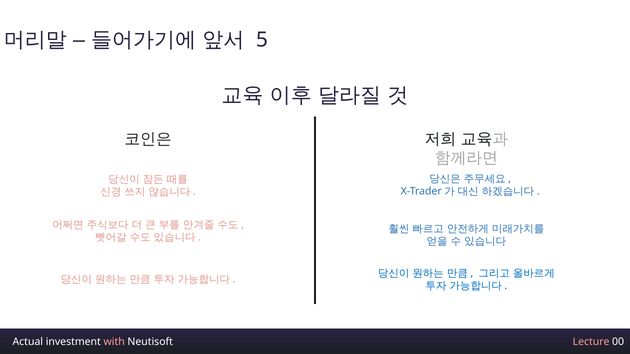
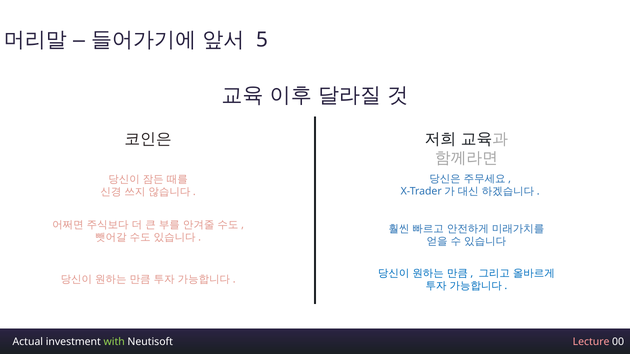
with colour: pink -> light green (114, 342)
